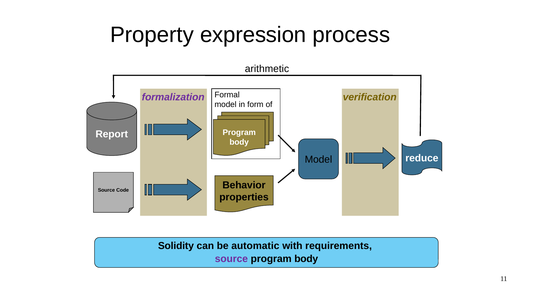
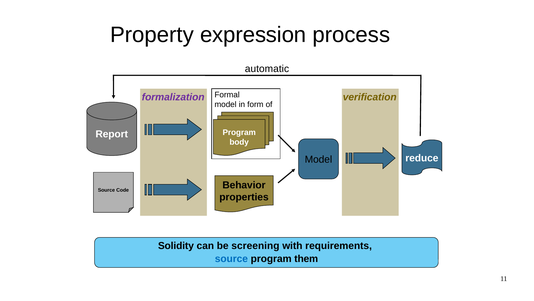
arithmetic: arithmetic -> automatic (267, 69)
automatic: automatic -> screening (255, 245)
source colour: purple -> blue (231, 258)
body: body -> them (306, 258)
